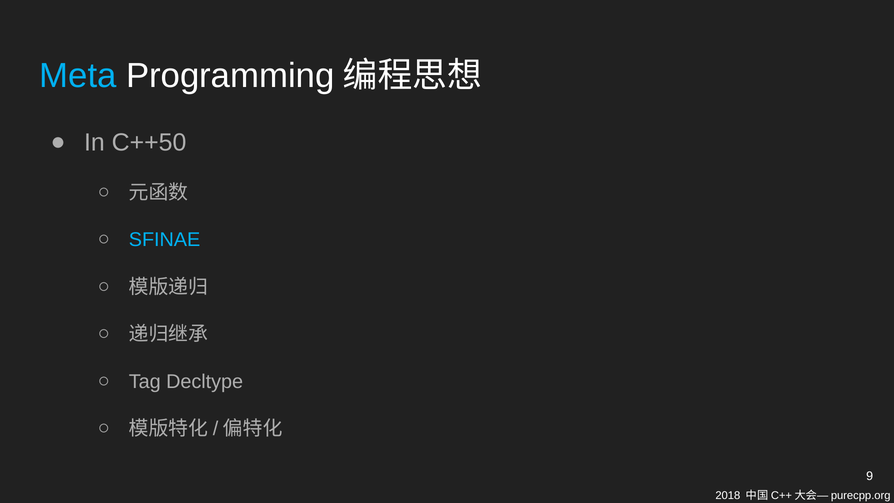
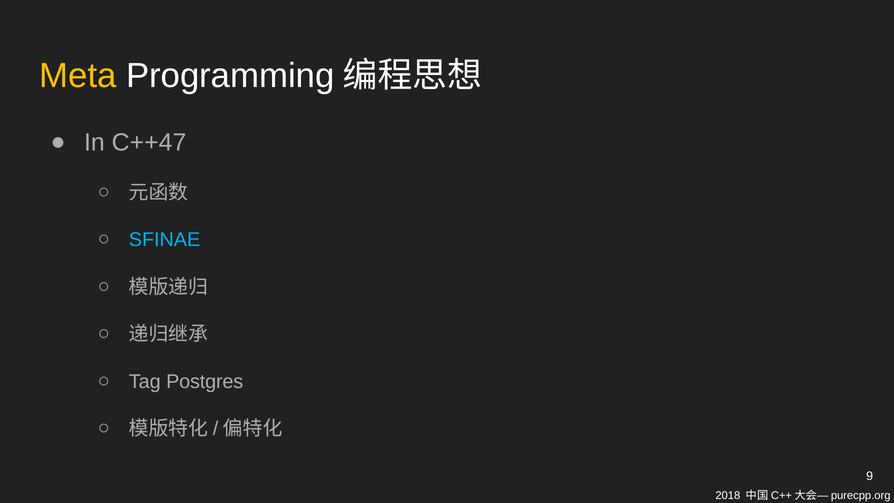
Meta colour: light blue -> yellow (78, 76)
C++50: C++50 -> C++47 (149, 143)
Decltype: Decltype -> Postgres (205, 382)
